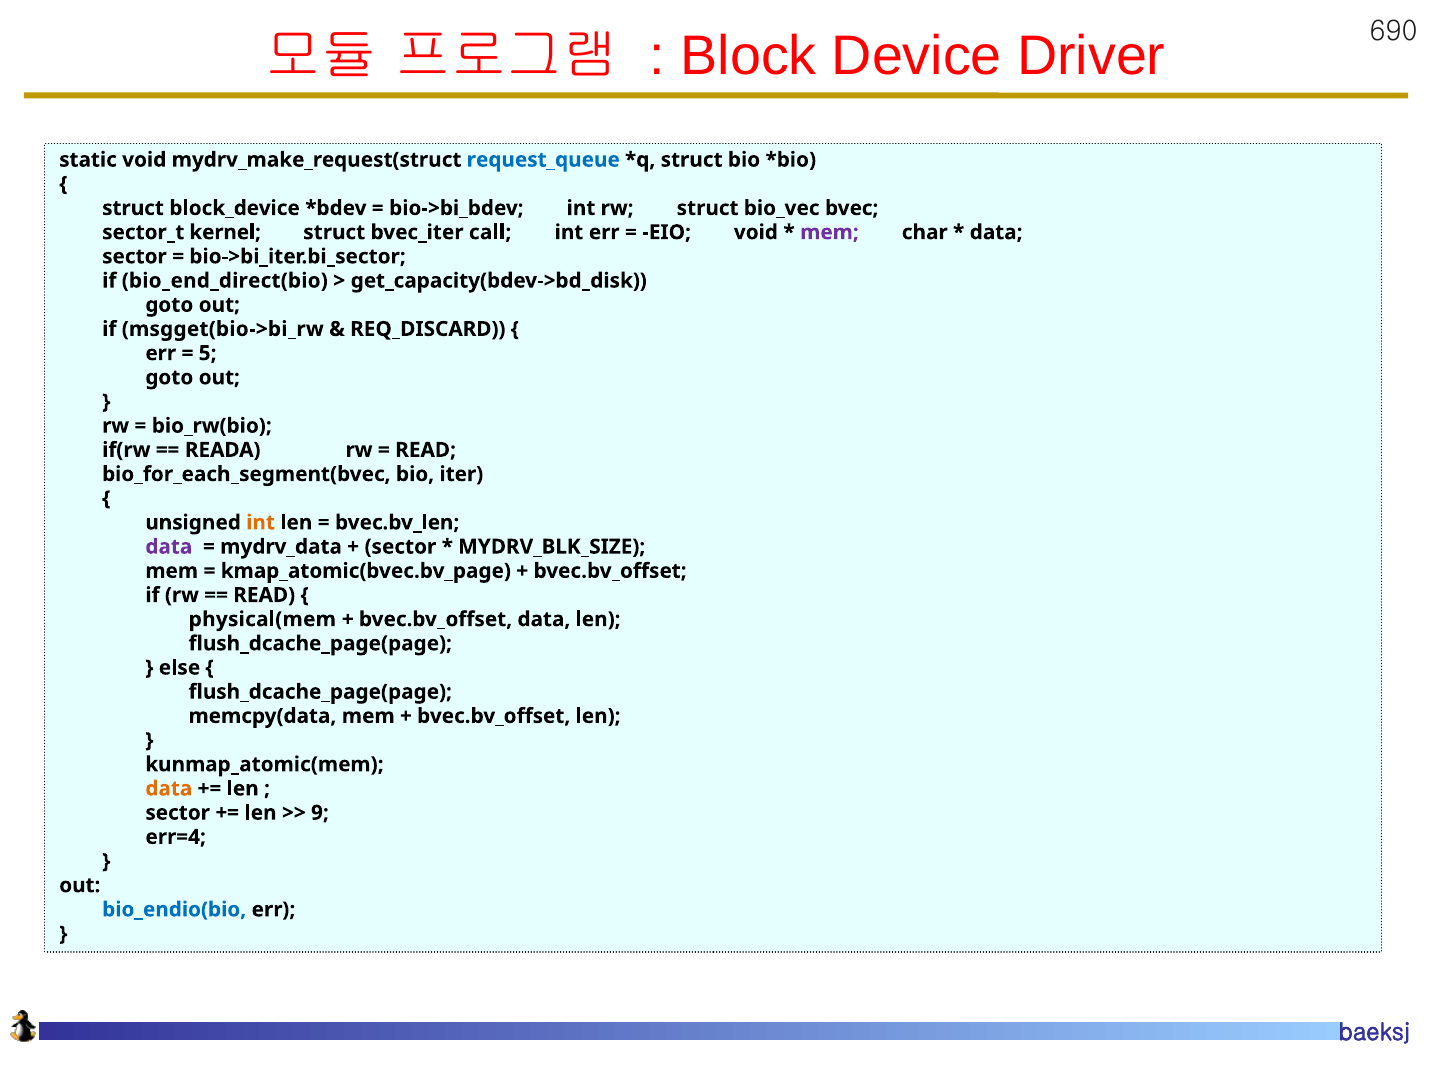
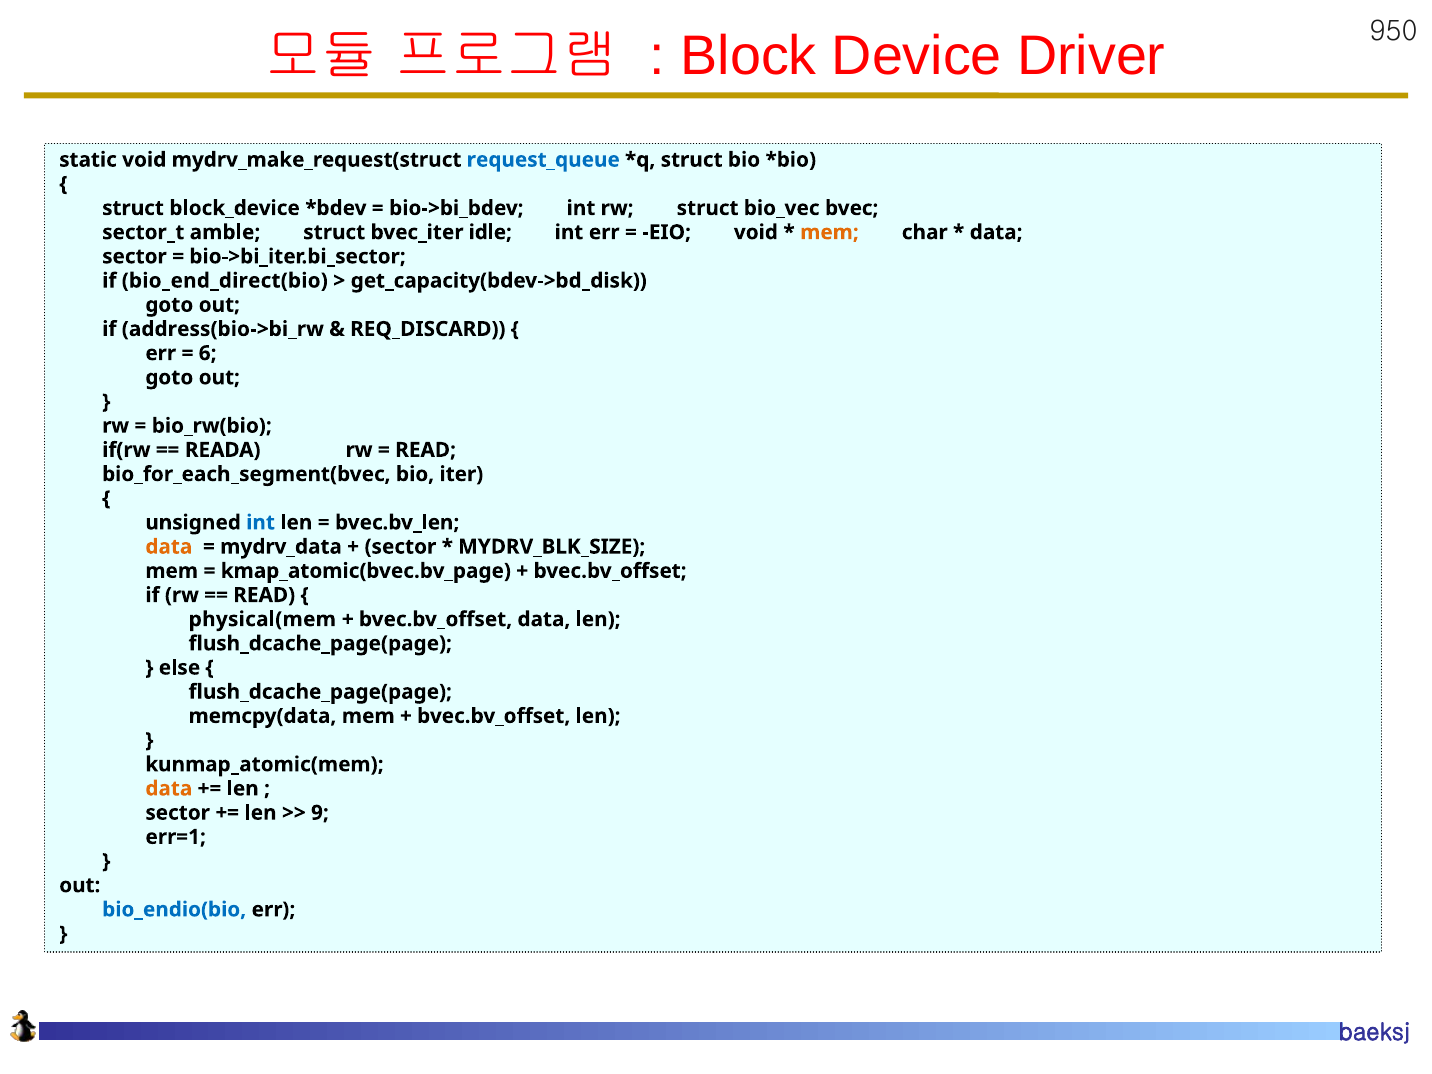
690: 690 -> 950 (1394, 31)
kernel: kernel -> amble (225, 232)
call: call -> idle (490, 232)
mem colour: purple -> orange (829, 232)
msgget(bio->bi_rw: msgget(bio->bi_rw -> address(bio->bi_rw (223, 329)
5: 5 -> 6 (208, 353)
int colour: orange -> blue (261, 523)
data colour: purple -> orange (169, 547)
err=4: err=4 -> err=1 (176, 837)
